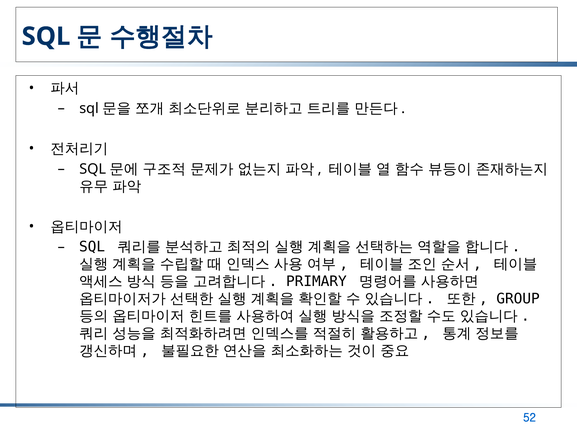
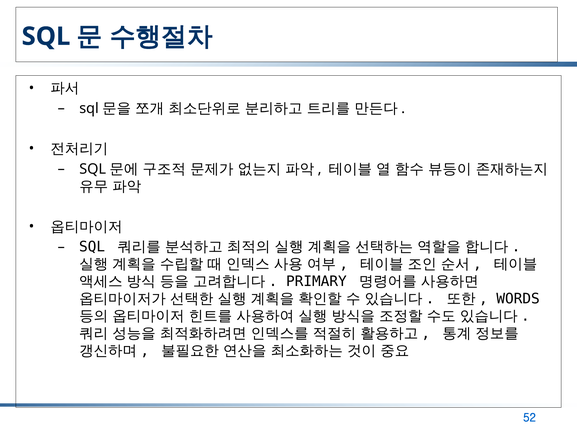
GROUP: GROUP -> WORDS (518, 299)
